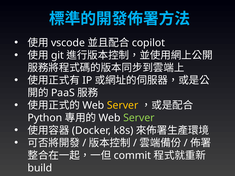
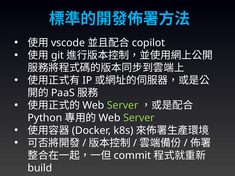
Server colour: yellow -> light green (123, 106)
